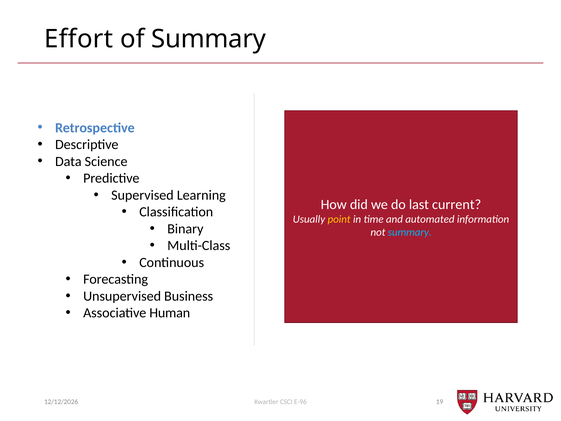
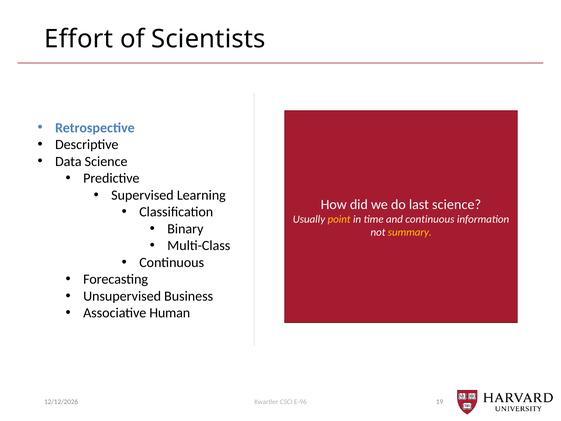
of Summary: Summary -> Scientists (208, 39)
last current: current -> science (457, 204)
and automated: automated -> continuous (430, 219)
summary colour: light blue -> yellow (410, 232)
